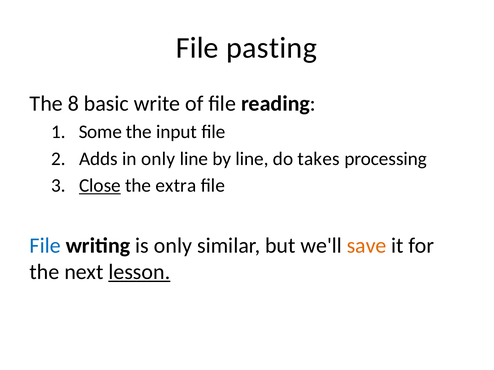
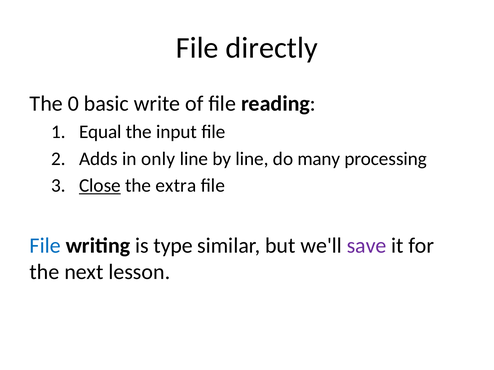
pasting: pasting -> directly (272, 48)
8: 8 -> 0 (73, 104)
Some: Some -> Equal (100, 132)
takes: takes -> many (319, 159)
is only: only -> type (173, 246)
save colour: orange -> purple (367, 246)
lesson underline: present -> none (139, 272)
